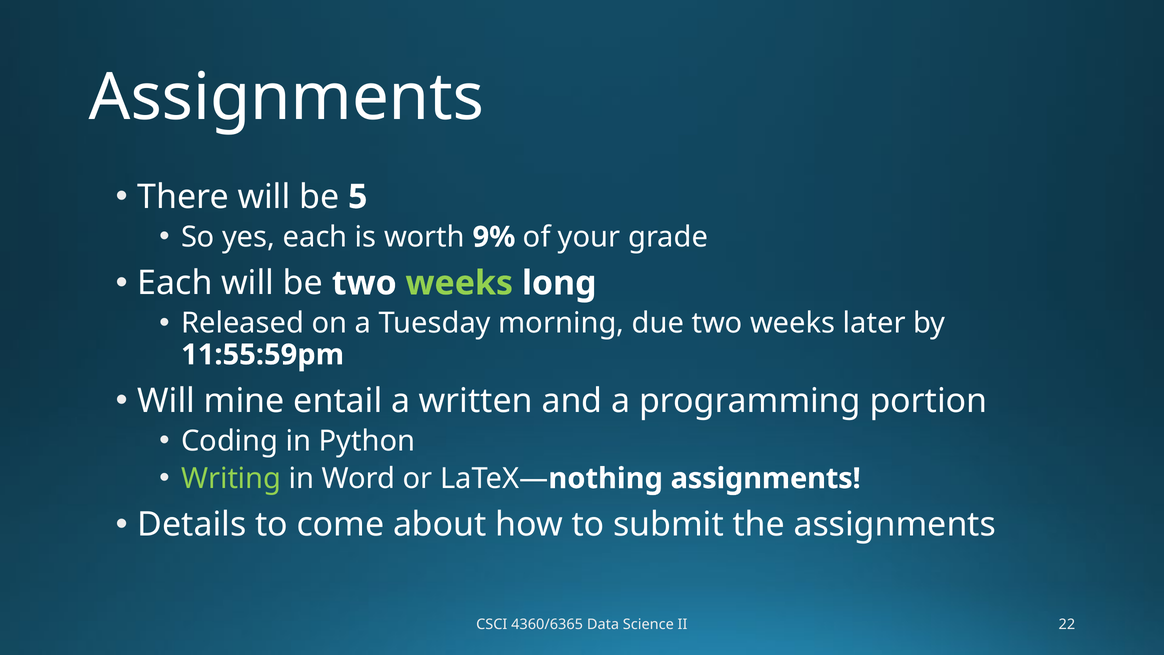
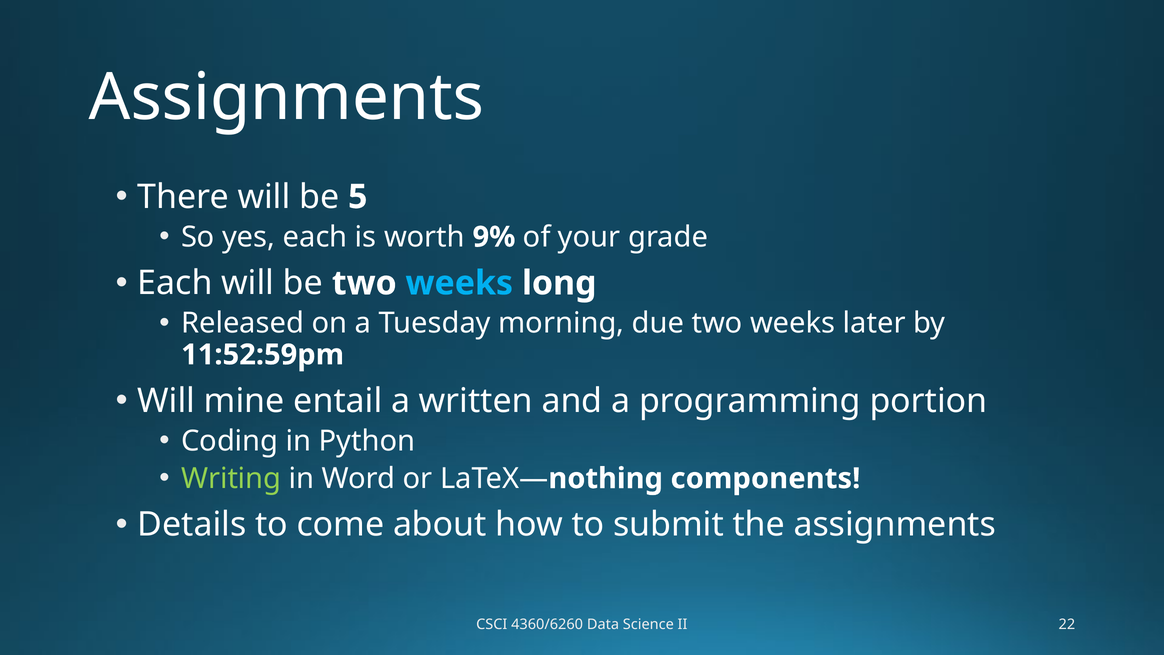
weeks colour: light green -> light blue (459, 283)
11:55:59pm: 11:55:59pm -> 11:52:59pm (263, 355)
assignments: assignments -> components (765, 478)
4360/6365: 4360/6365 -> 4360/6260 (547, 624)
